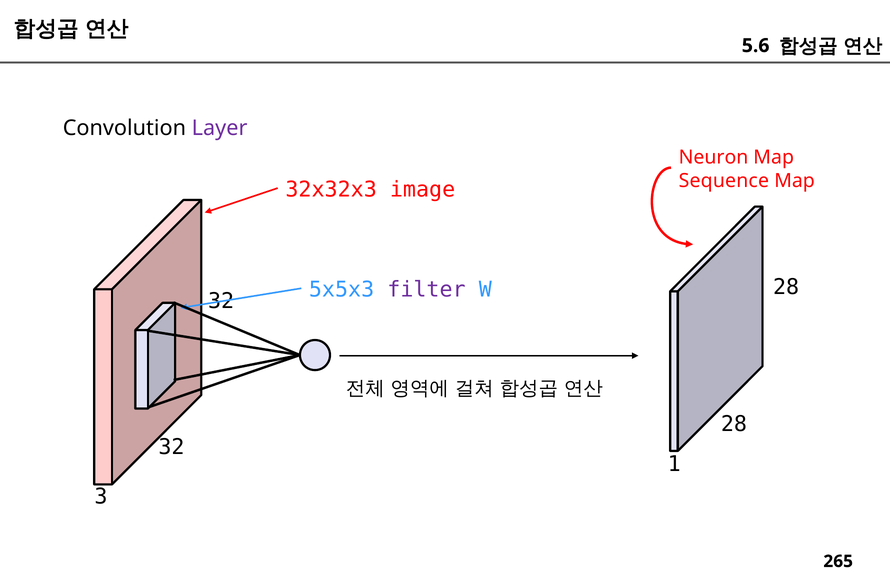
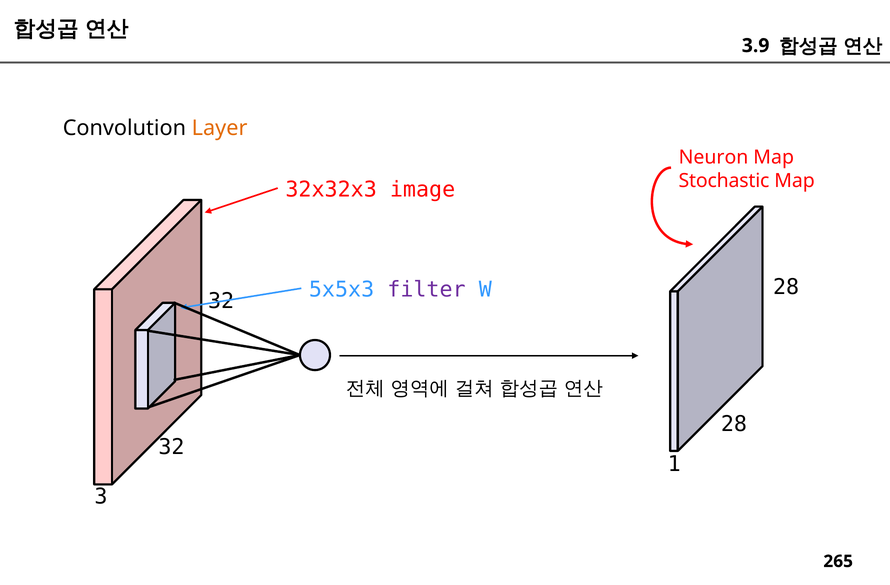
5.6: 5.6 -> 3.9 (756, 46)
Layer colour: purple -> orange (220, 128)
Sequence: Sequence -> Stochastic (724, 181)
